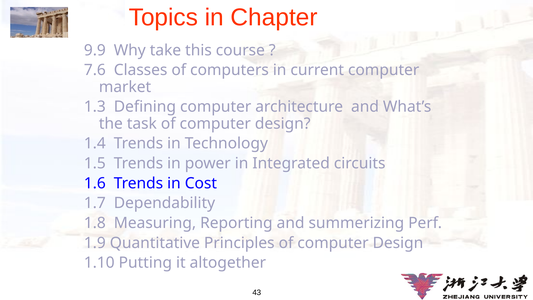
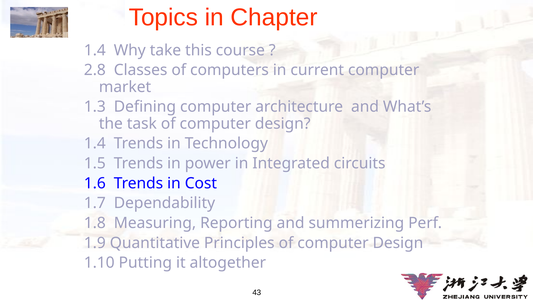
9.9: 9.9 -> 1.4 (95, 50)
7.6: 7.6 -> 2.8 (95, 70)
